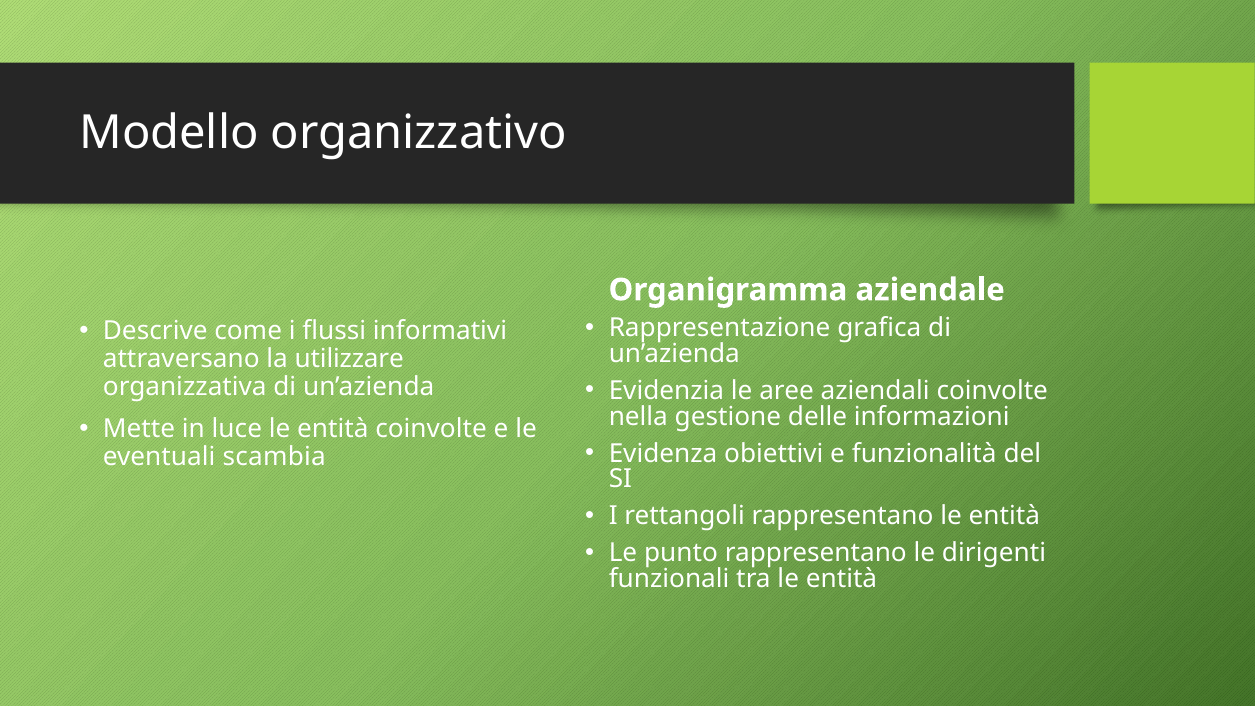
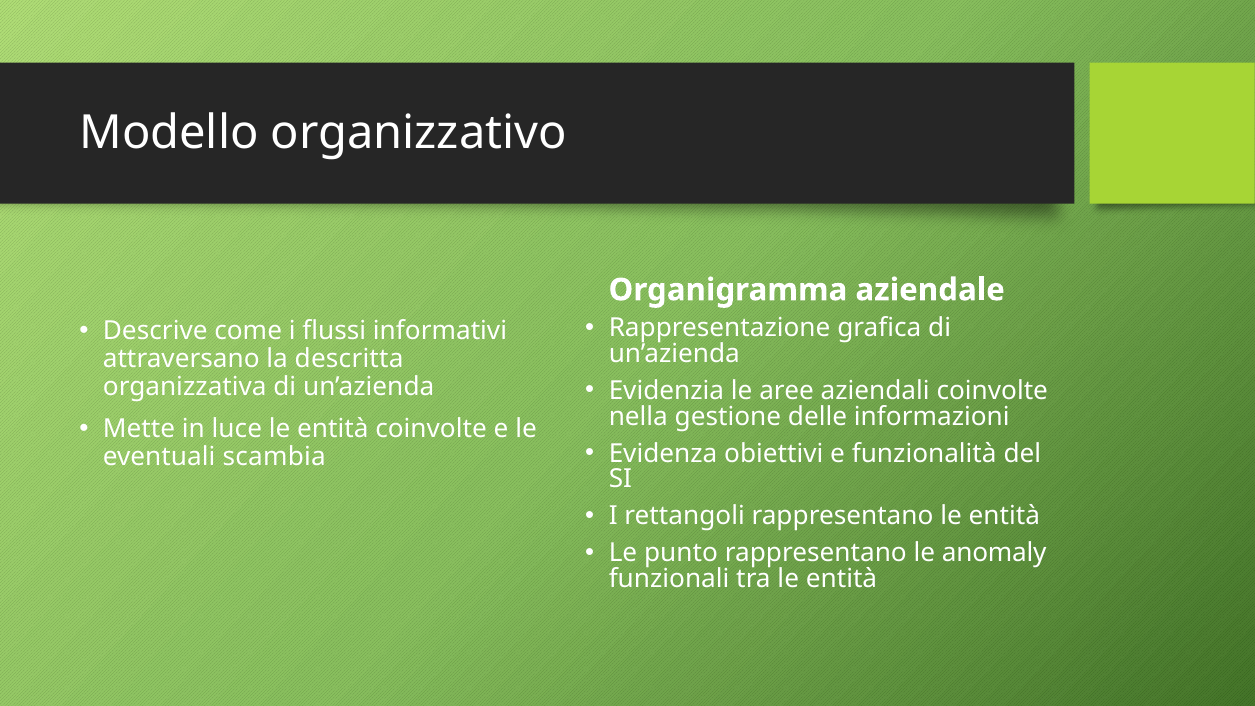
utilizzare: utilizzare -> descritta (349, 359)
dirigenti: dirigenti -> anomaly (994, 553)
